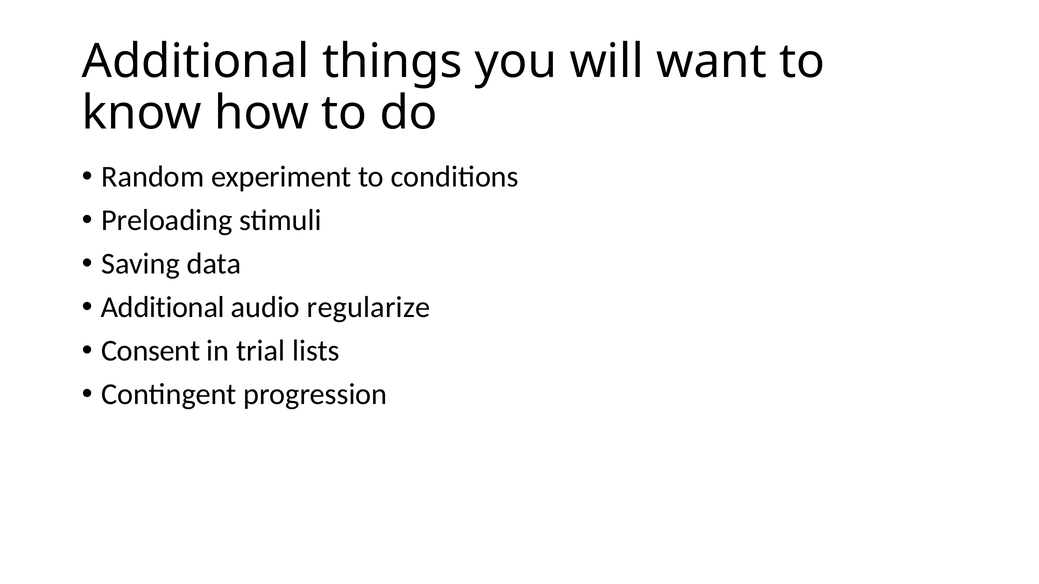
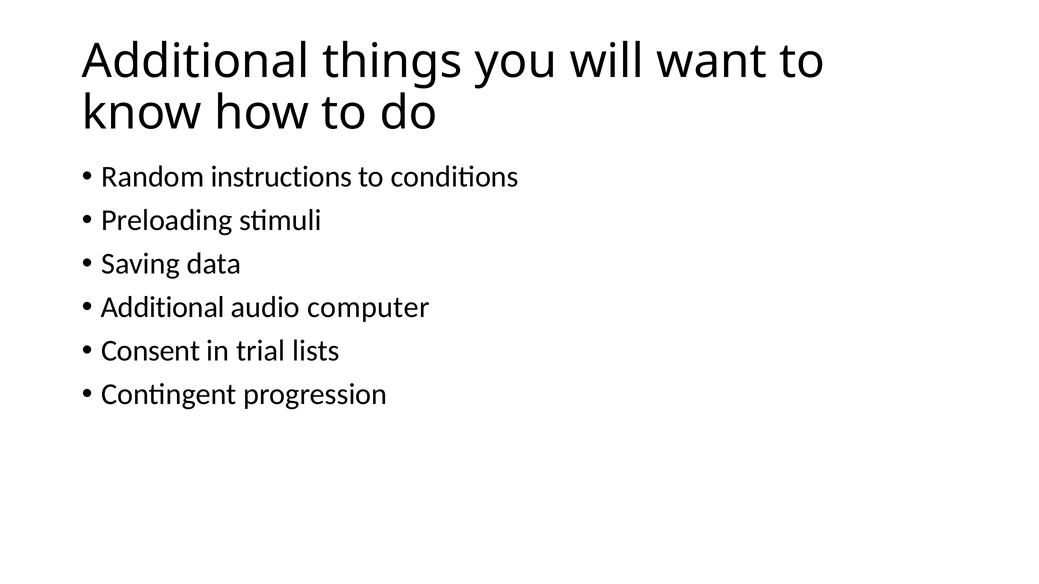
experiment: experiment -> instructions (281, 177)
regularize: regularize -> computer (368, 308)
